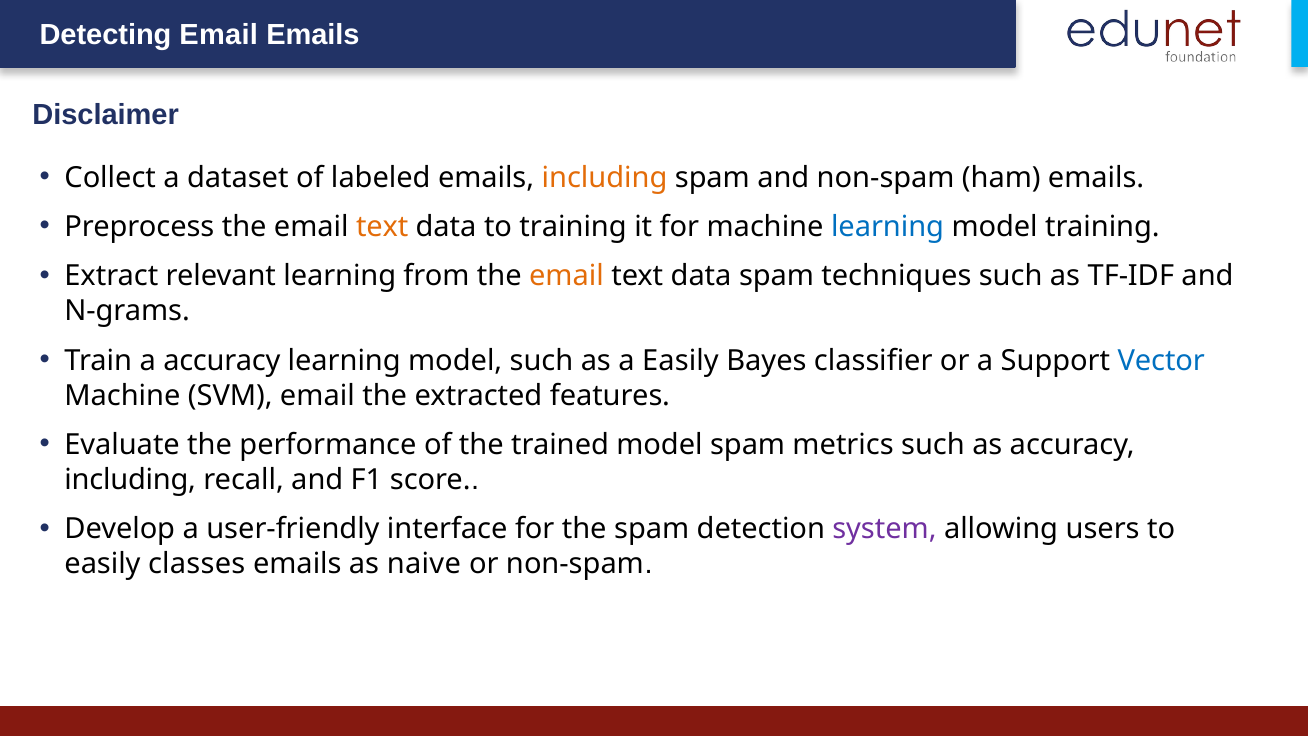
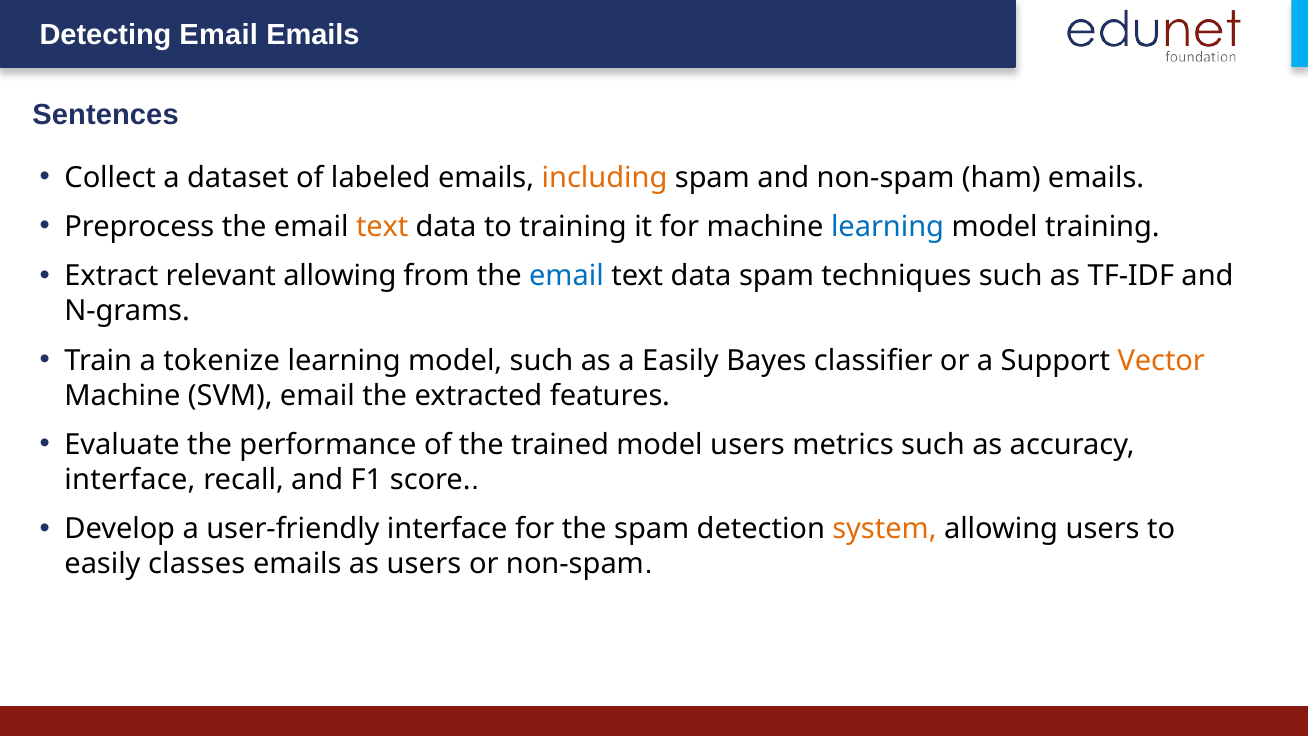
Disclaimer: Disclaimer -> Sentences (106, 115)
relevant learning: learning -> allowing (340, 276)
email colour: orange -> blue (566, 276)
a accuracy: accuracy -> tokenize (222, 361)
Vector colour: blue -> orange (1161, 361)
model spam: spam -> users (748, 445)
including: including -> interface (130, 480)
system colour: purple -> orange (884, 529)
as naive: naive -> users (424, 564)
